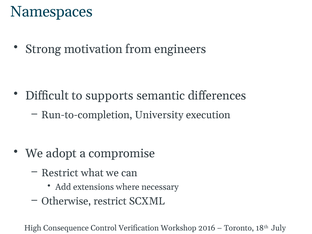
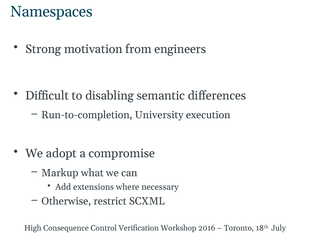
supports: supports -> disabling (110, 96)
Restrict: Restrict -> Markup (60, 173)
